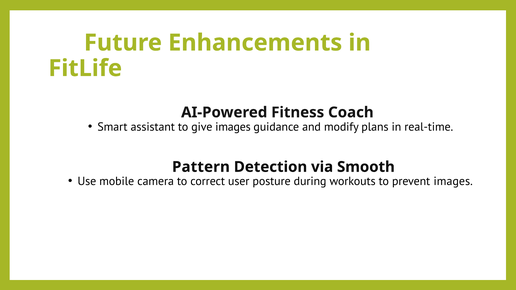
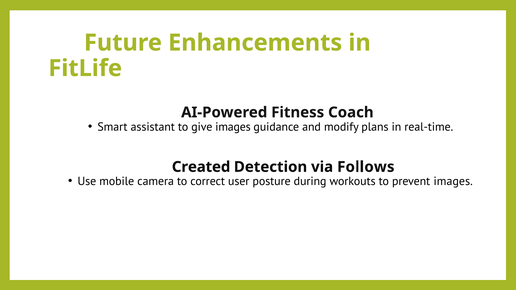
Pattern: Pattern -> Created (201, 167)
Smooth: Smooth -> Follows (366, 167)
